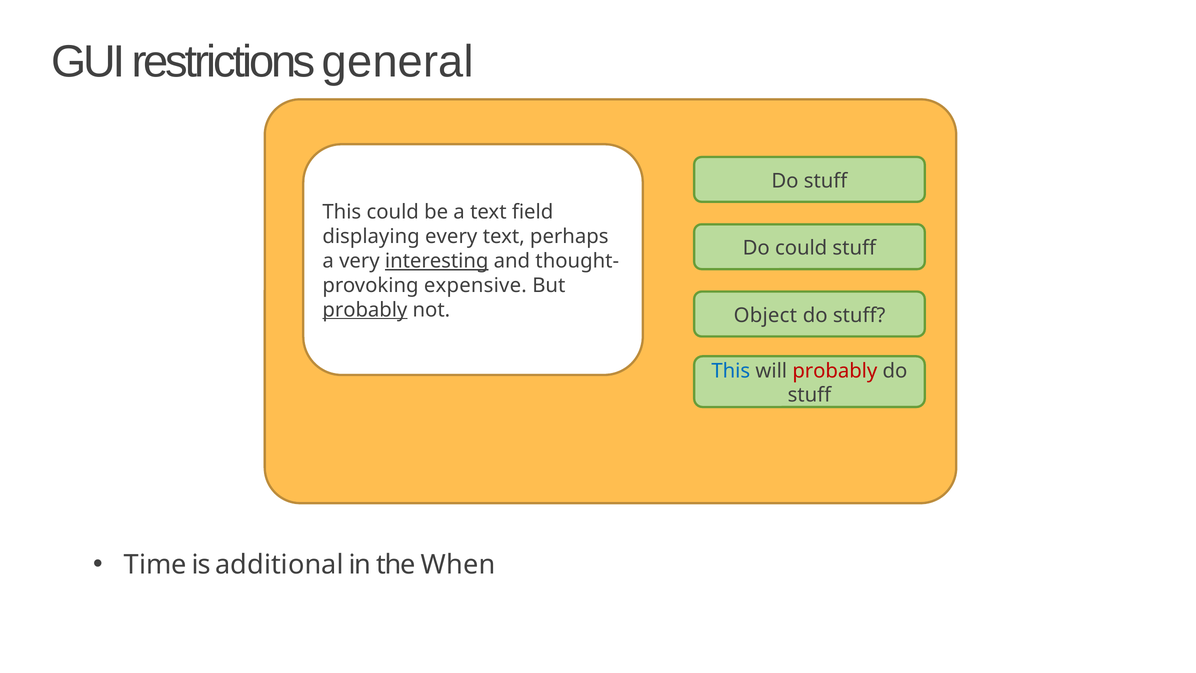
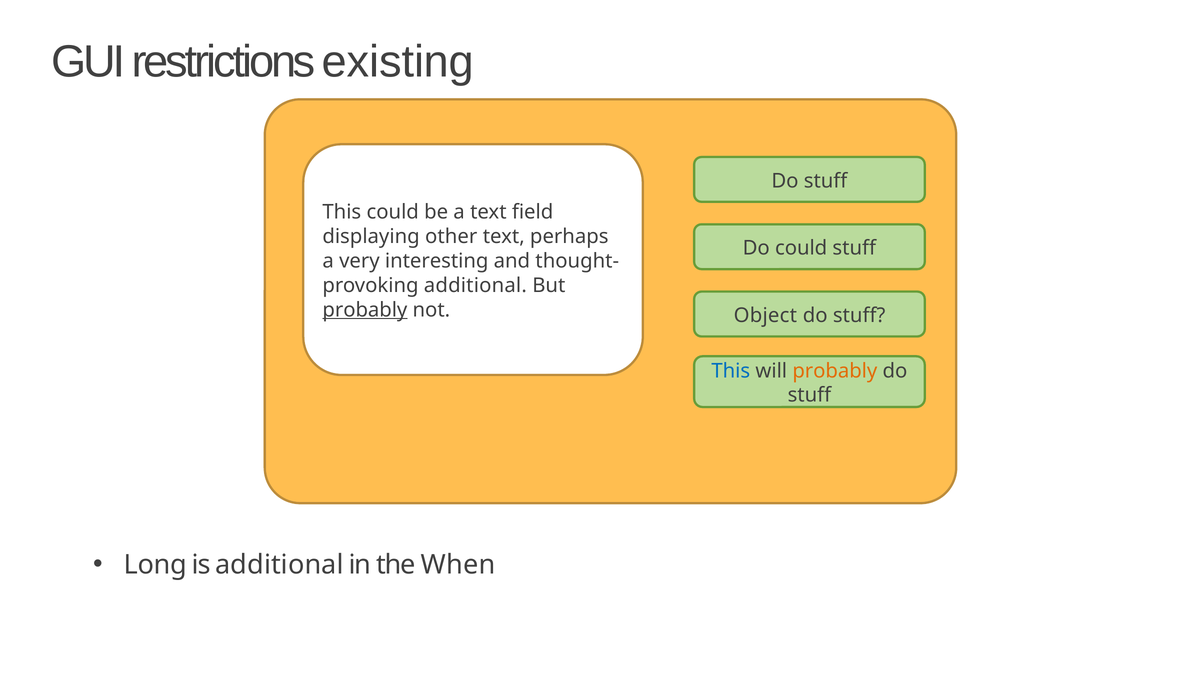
general: general -> existing (398, 62)
every: every -> other (451, 236)
interesting underline: present -> none (437, 261)
expensive: expensive -> additional (475, 285)
probably colour: red -> orange (835, 371)
Time: Time -> Long (155, 564)
